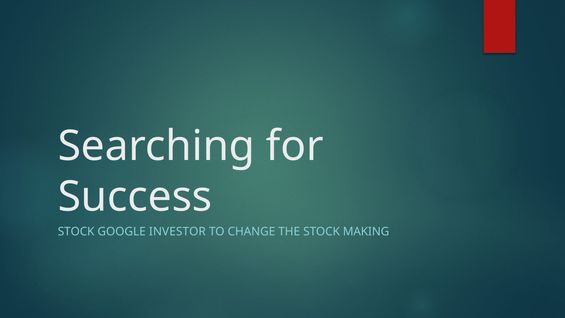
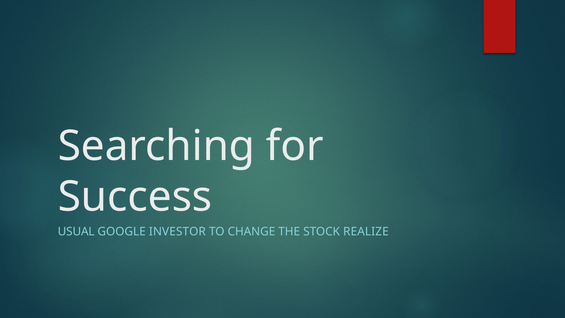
STOCK: STOCK -> USUAL (76, 231)
MAKING: MAKING -> REALIZE (366, 231)
